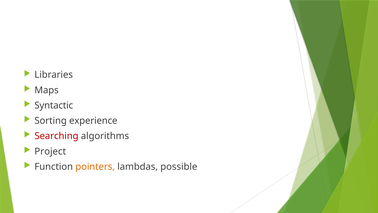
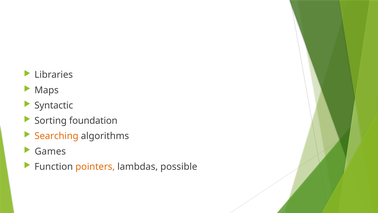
experience: experience -> foundation (93, 121)
Searching colour: red -> orange (56, 136)
Project: Project -> Games (50, 151)
